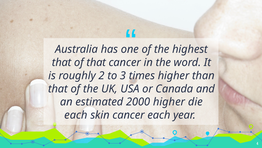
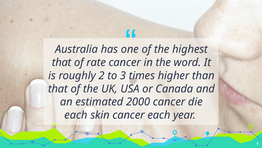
of that: that -> rate (96, 62)
2000 higher: higher -> cancer (169, 102)
